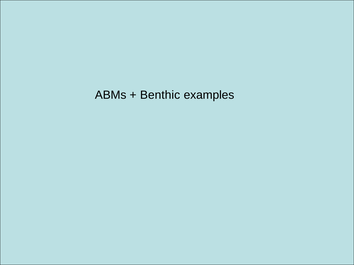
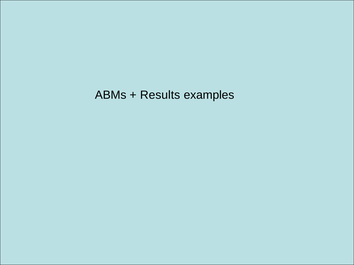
Benthic: Benthic -> Results (160, 95)
